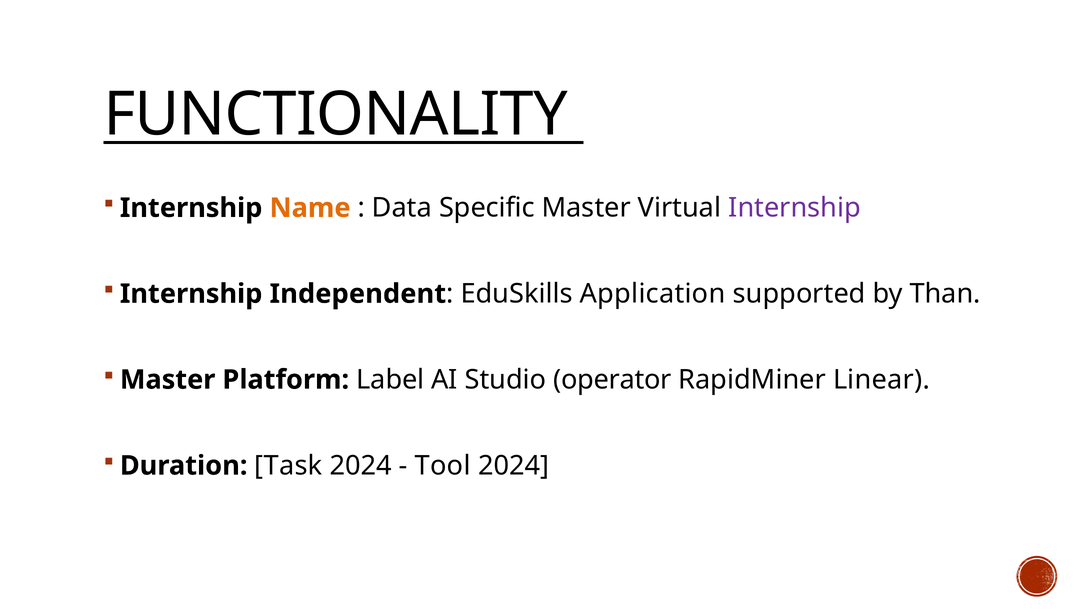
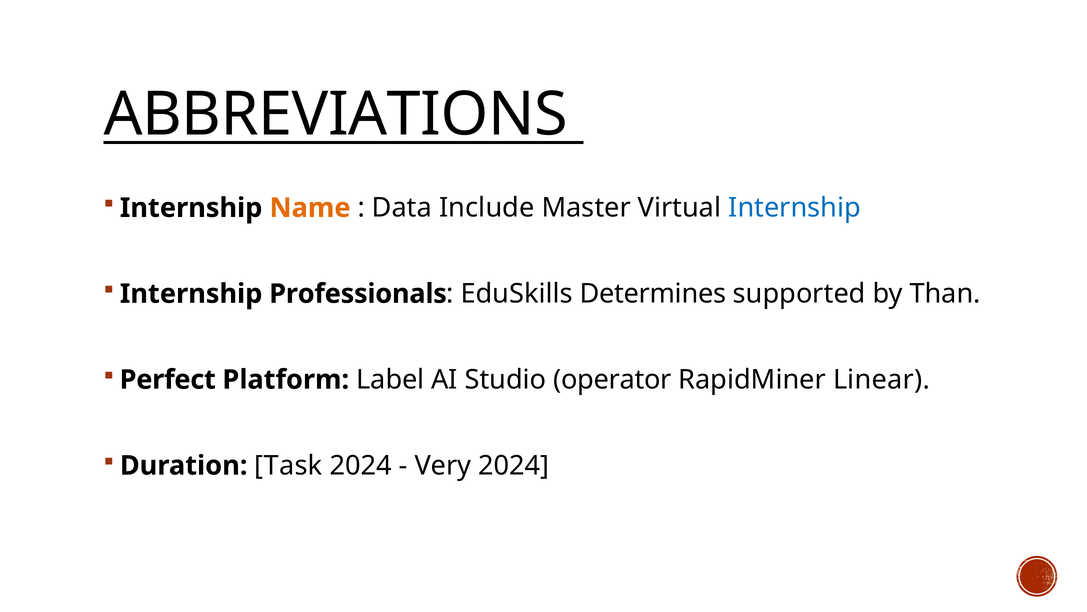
FUNCTIONALITY: FUNCTIONALITY -> ABBREVIATIONS (336, 115)
Specific: Specific -> Include (487, 208)
Internship colour: purple -> blue (795, 208)
Independent: Independent -> Professionals (358, 294)
Application: Application -> Determines (653, 294)
Master: Master -> Perfect (168, 379)
Tool: Tool -> Very (443, 465)
